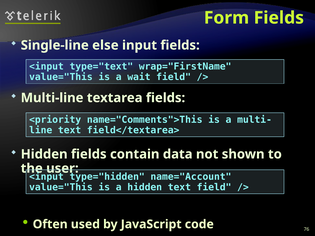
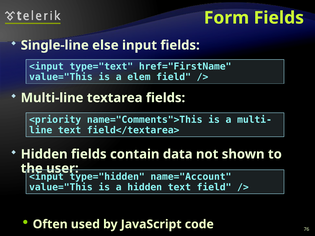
wrap="FirstName: wrap="FirstName -> href="FirstName (185, 67)
wait: wait -> elem (139, 77)
